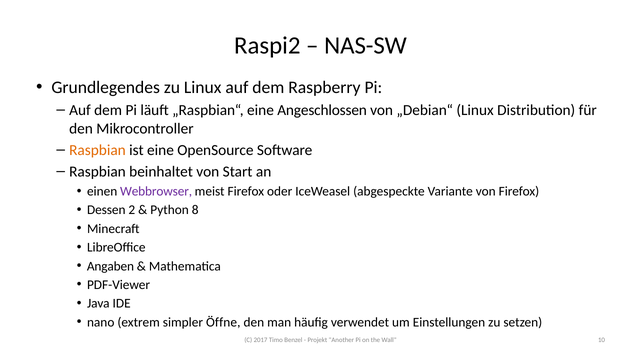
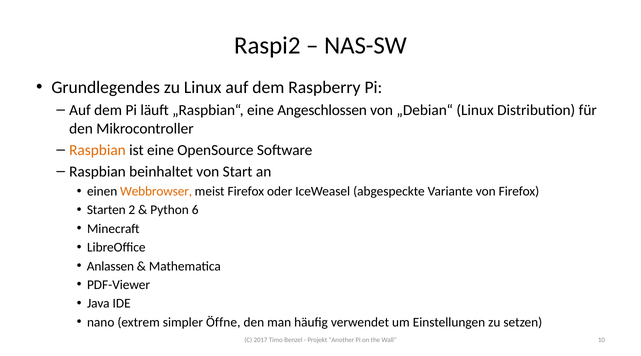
Webbrowser colour: purple -> orange (156, 191)
Dessen: Dessen -> Starten (106, 210)
8: 8 -> 6 (195, 210)
Angaben: Angaben -> Anlassen (110, 266)
